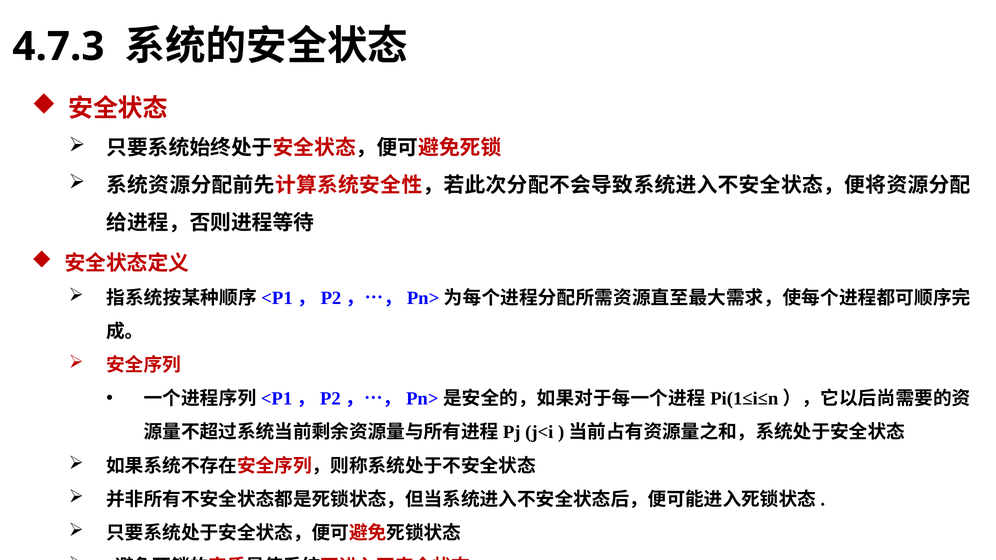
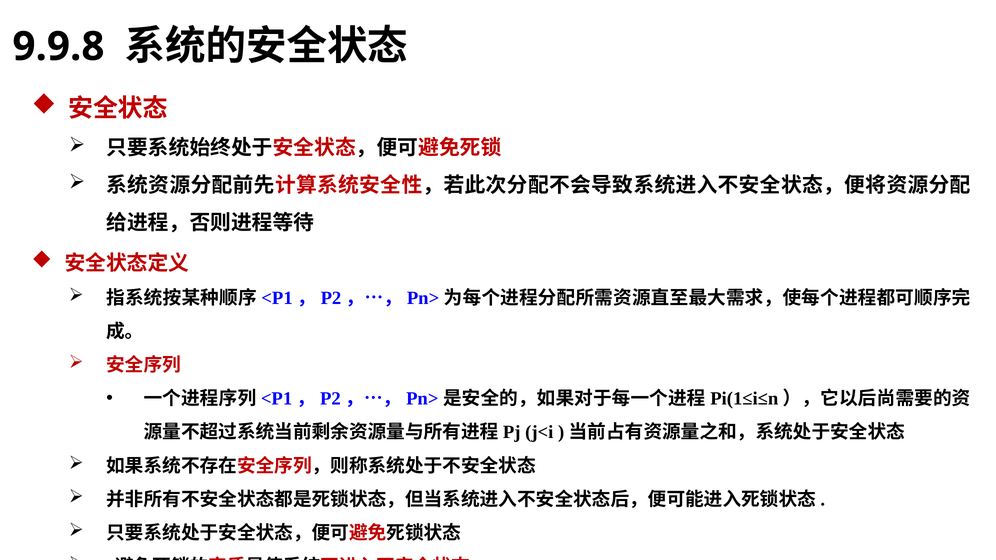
4.7.3: 4.7.3 -> 9.9.8 (58, 47)
